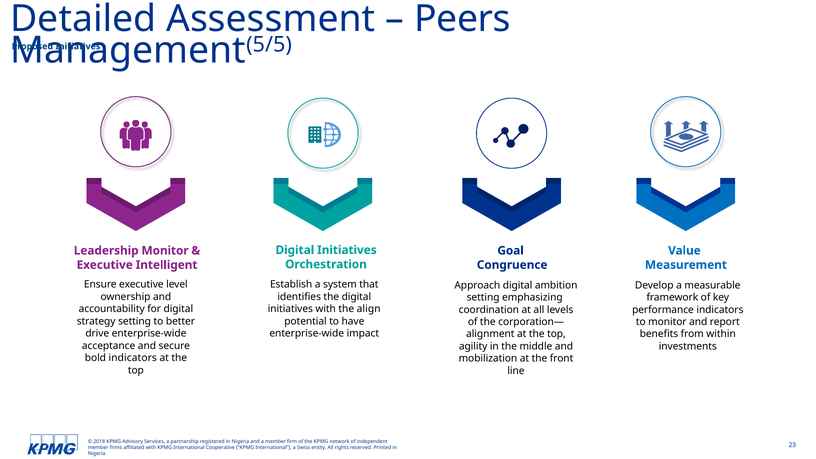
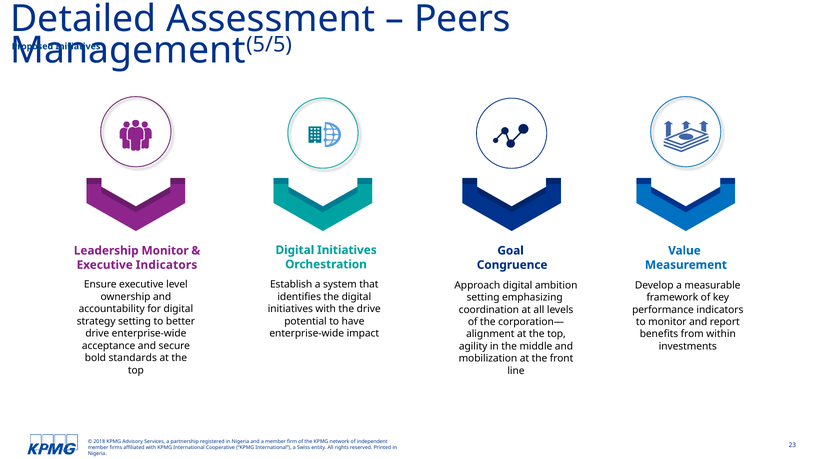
Executive Intelligent: Intelligent -> Indicators (166, 265)
the align: align -> drive (369, 309)
bold indicators: indicators -> standards (133, 358)
